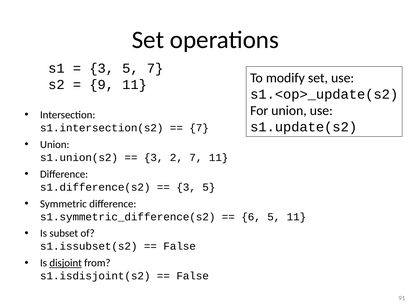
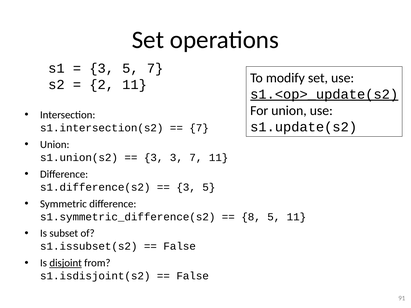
9: 9 -> 2 (102, 85)
s1.<op>_update(s2 underline: none -> present (324, 94)
3 2: 2 -> 3 (176, 158)
6: 6 -> 8 (251, 217)
